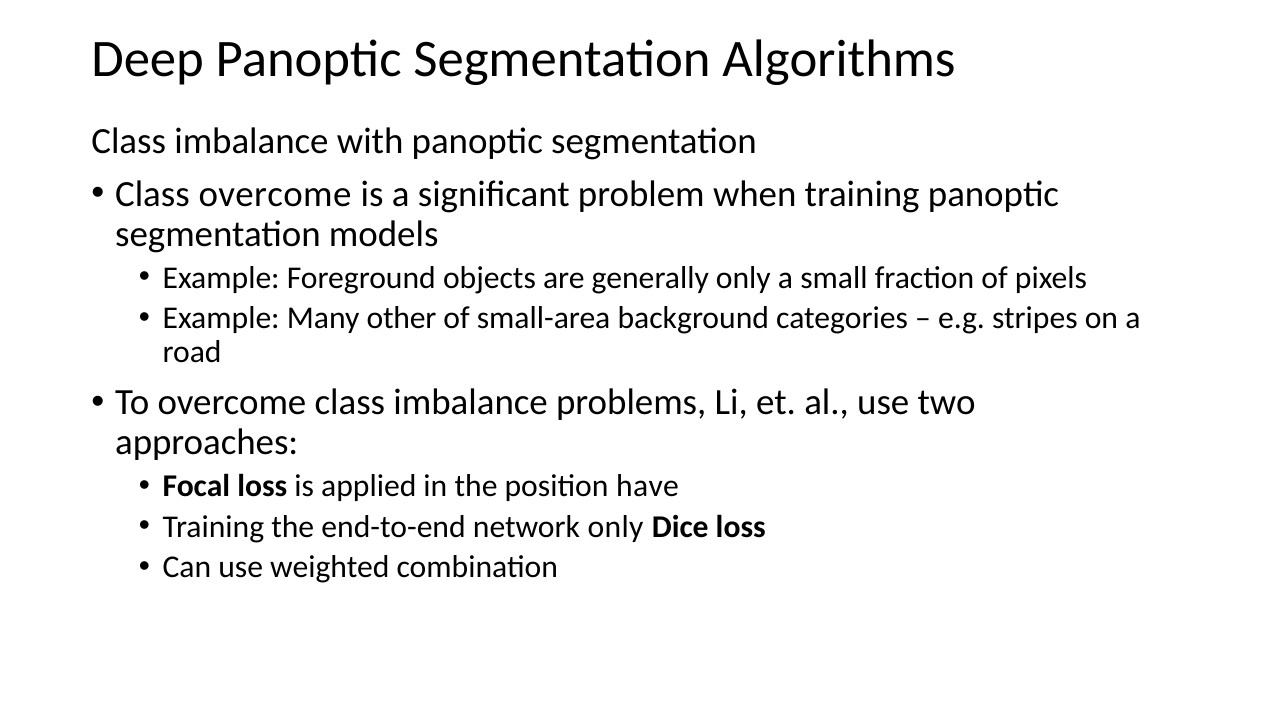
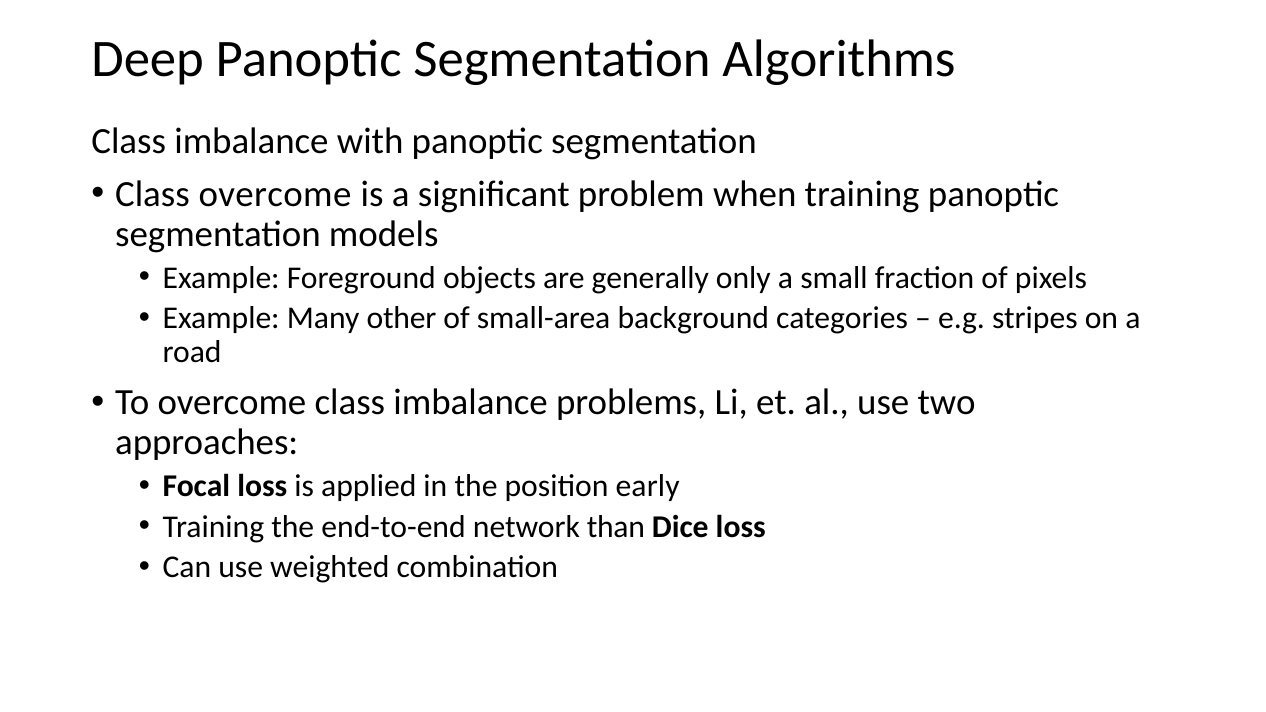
have: have -> early (648, 486)
network only: only -> than (616, 527)
